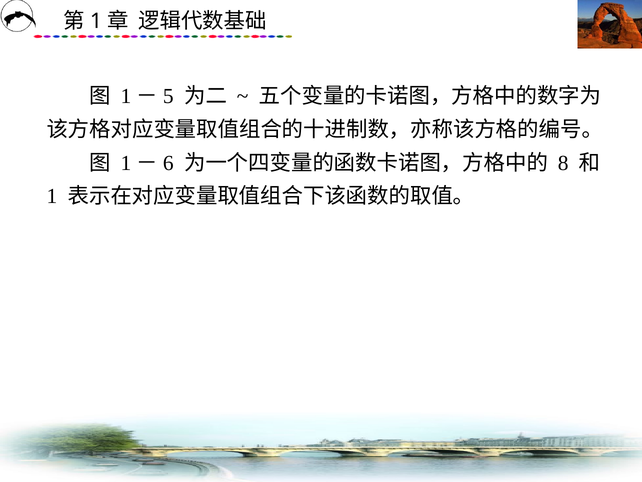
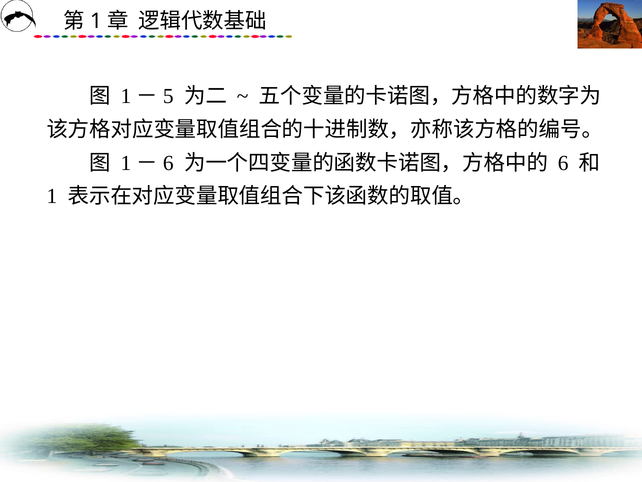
8: 8 -> 6 (563, 163)
